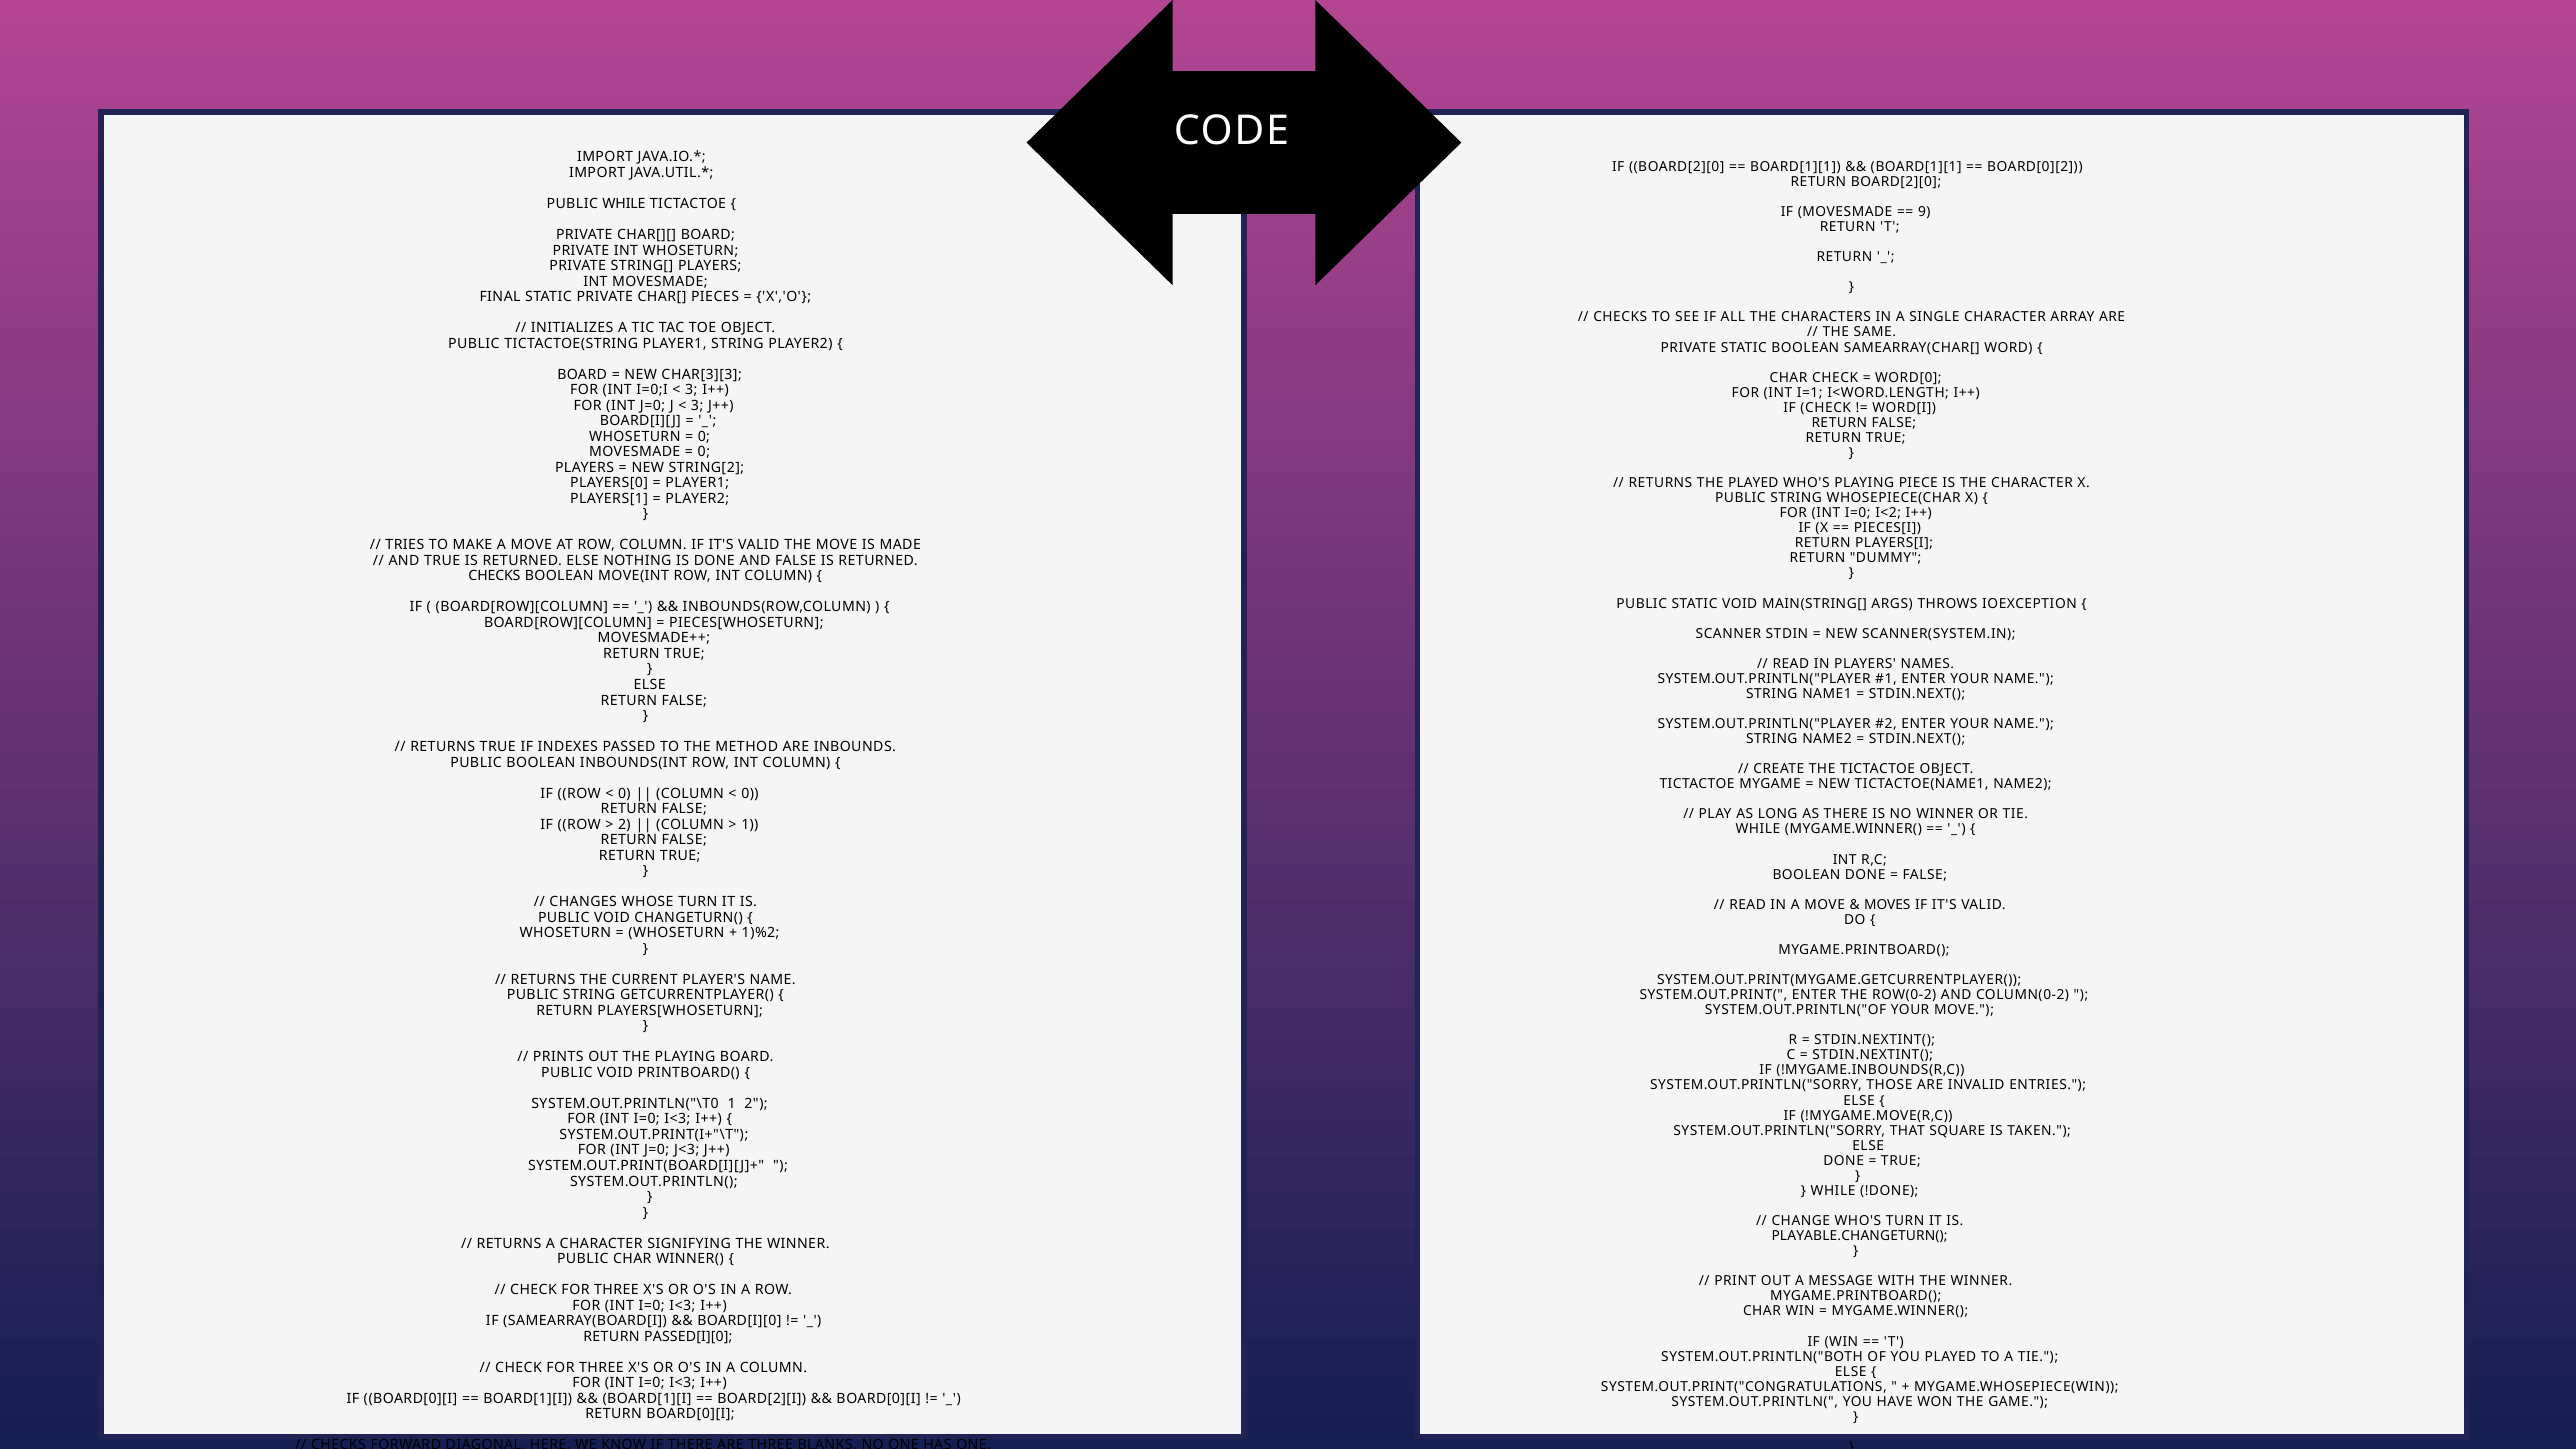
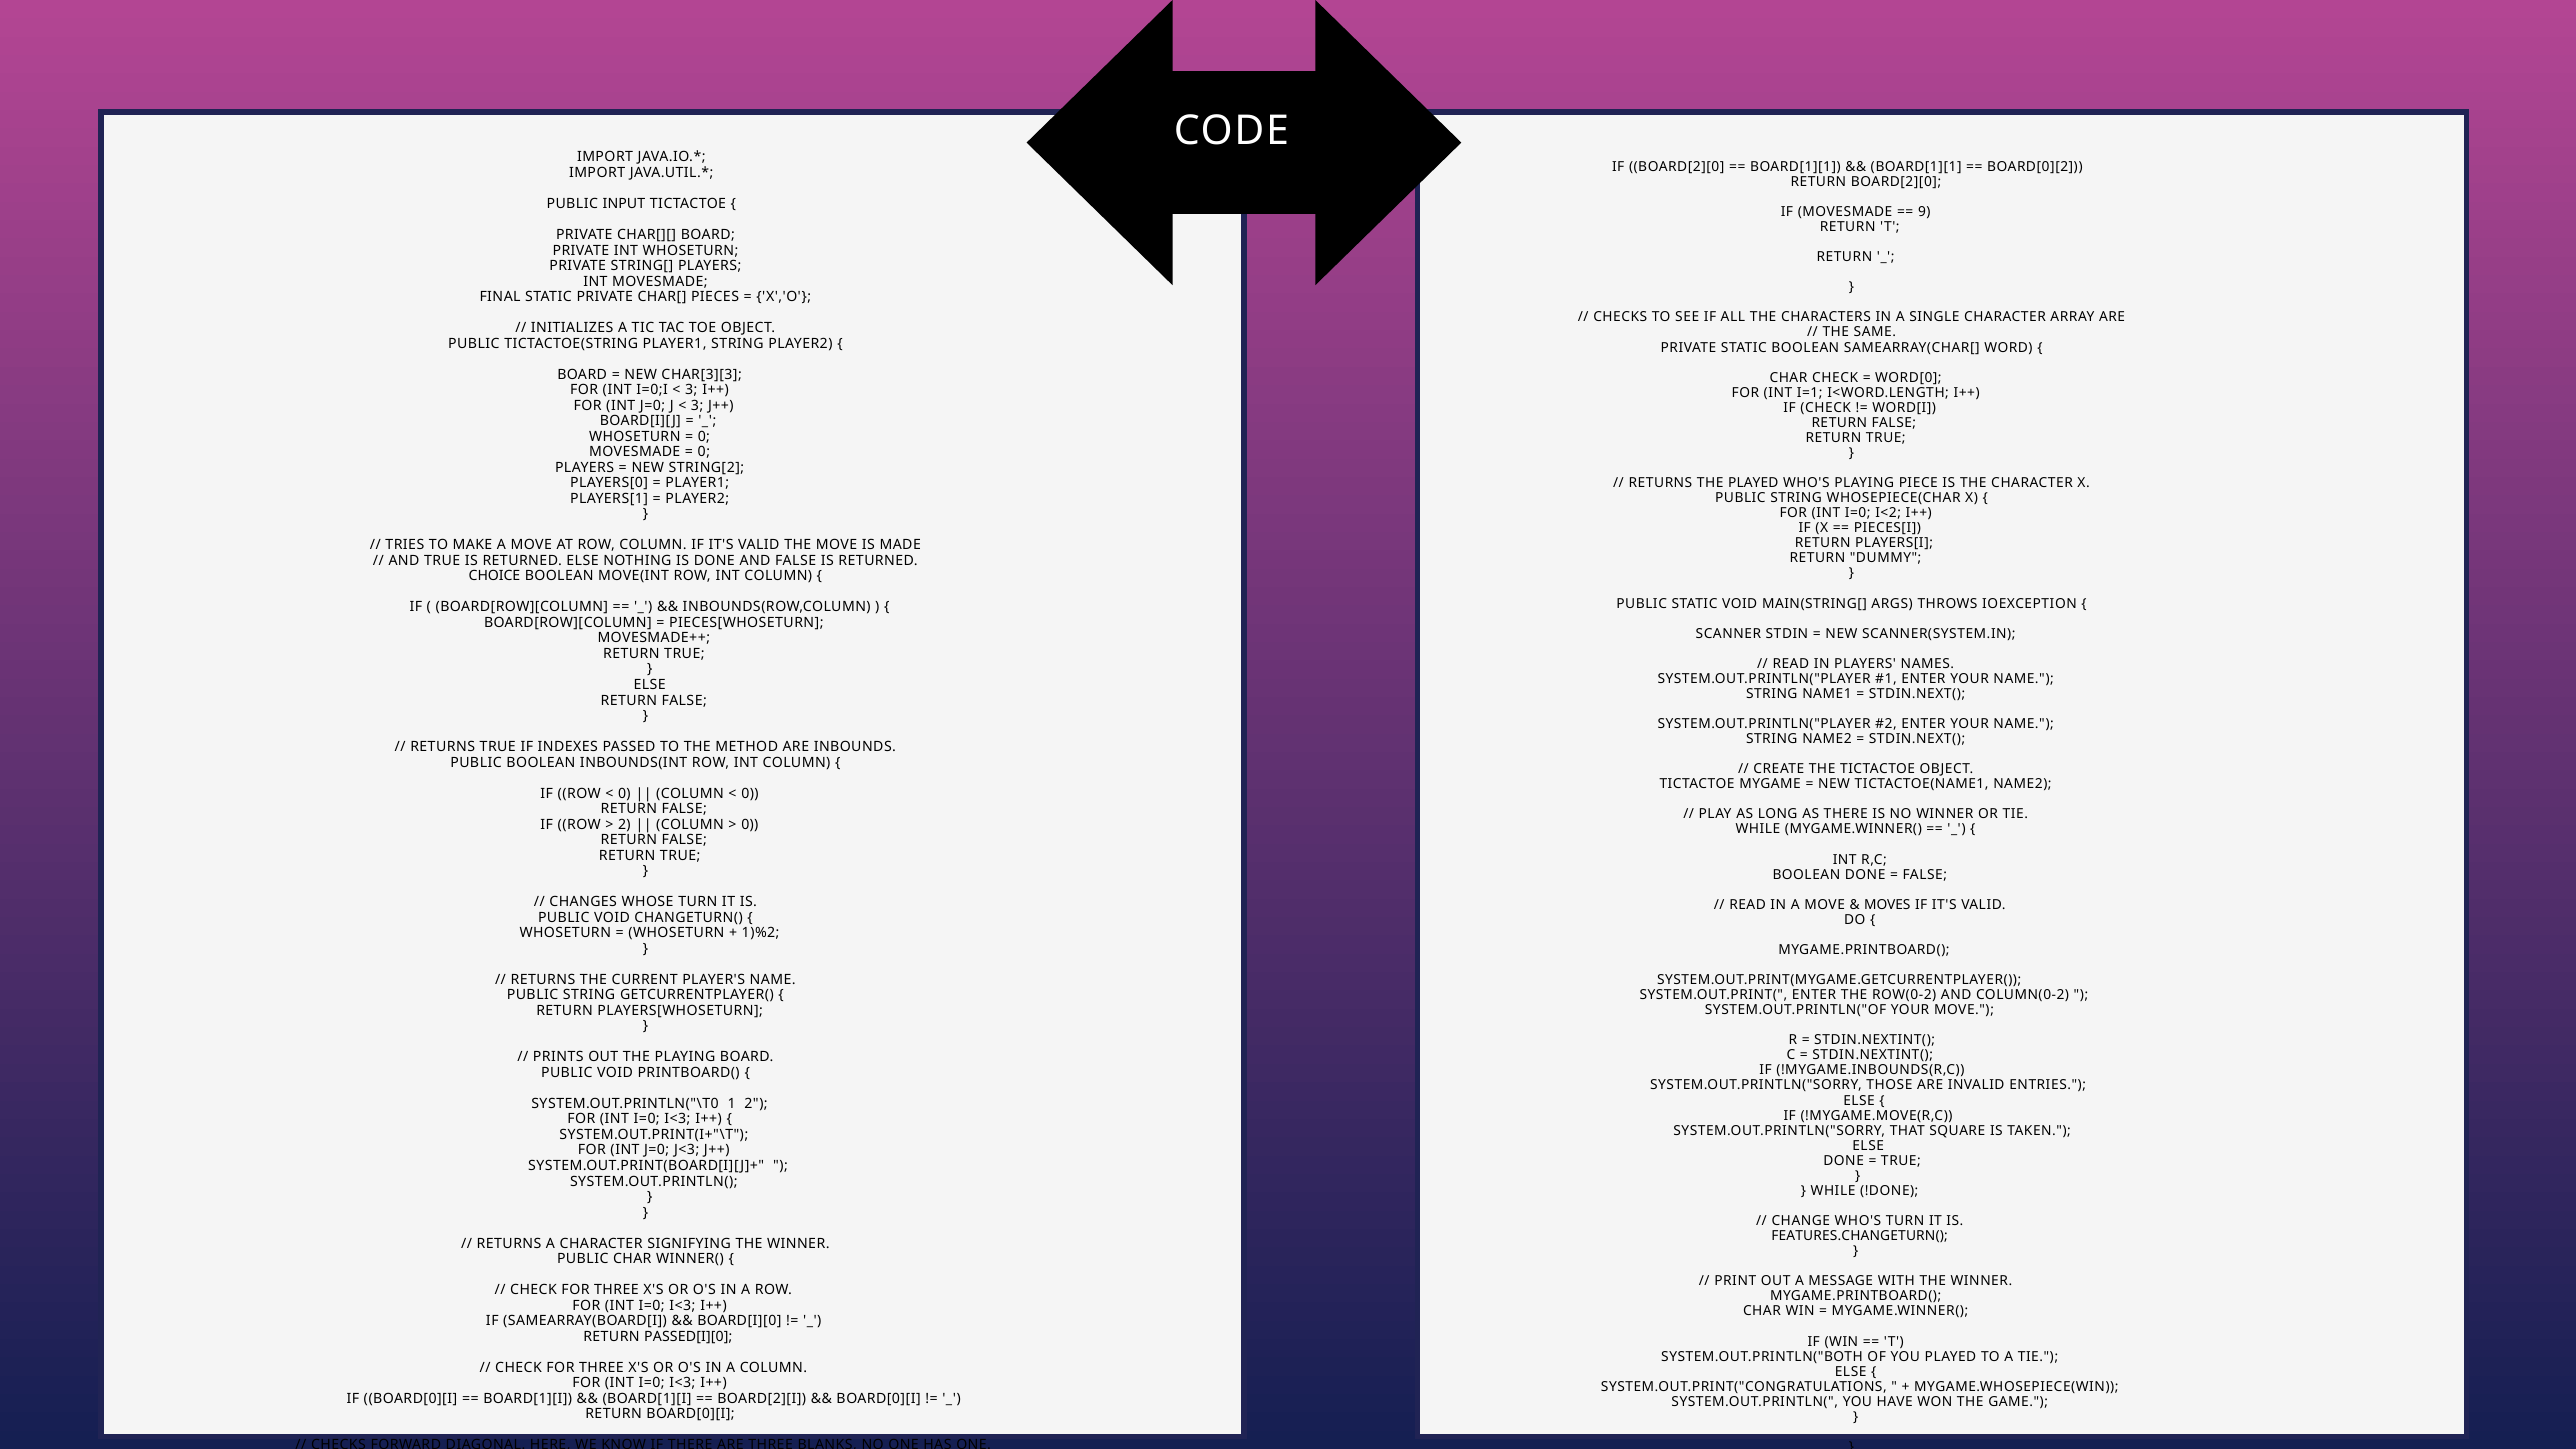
PUBLIC WHILE: WHILE -> INPUT (624, 204)
CHECKS: CHECKS -> CHOICE (494, 576)
1: 1 -> 0 (750, 824)
PLAYABLE.CHANGETURN(: PLAYABLE.CHANGETURN( -> FEATURES.CHANGETURN( (1860, 1236)
